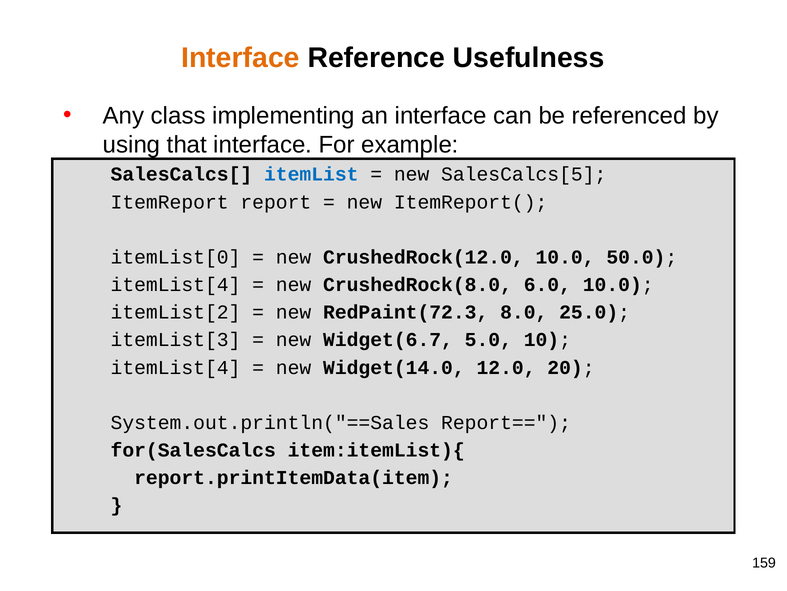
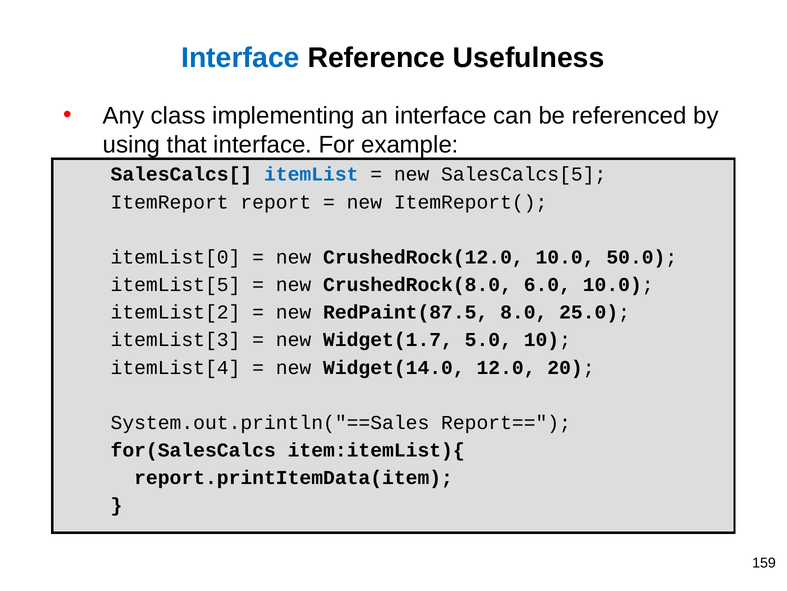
Interface colour: orange -> blue (240, 58)
itemList[4: itemList[4 -> itemList[5 (176, 284)
RedPaint(72.3: RedPaint(72.3 -> RedPaint(87.5 (406, 312)
Widget(6.7: Widget(6.7 -> Widget(1.7 (388, 340)
